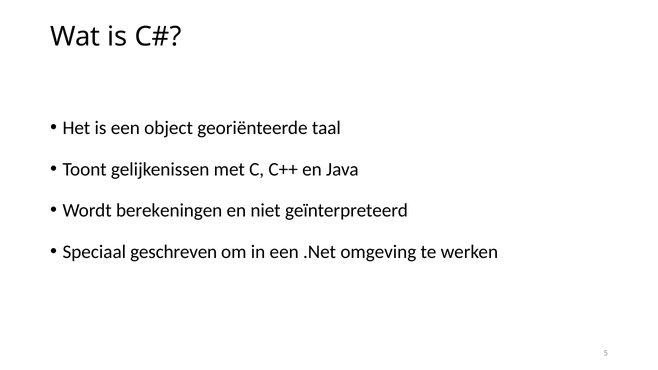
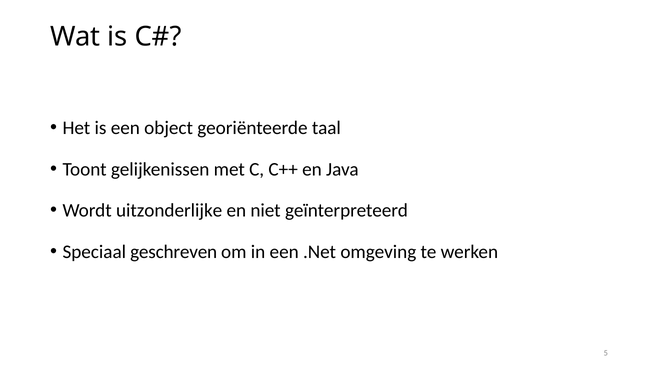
berekeningen: berekeningen -> uitzonderlijke (169, 211)
